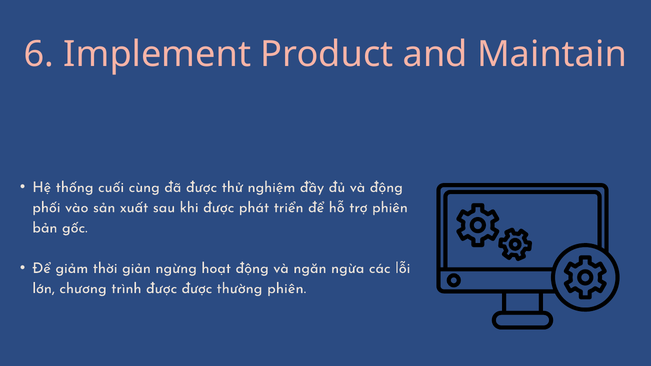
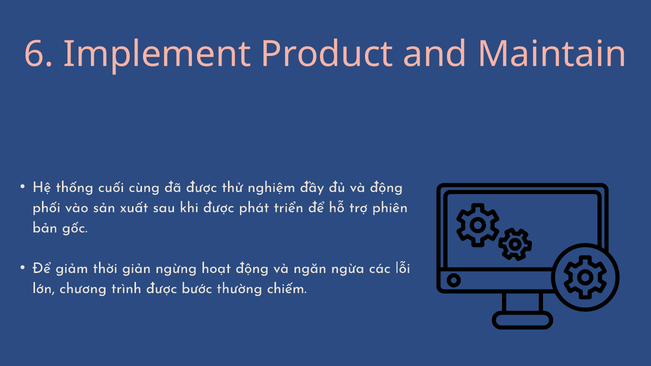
được được: được -> bước (197, 288)
thường phiên: phiên -> chiếm (287, 288)
